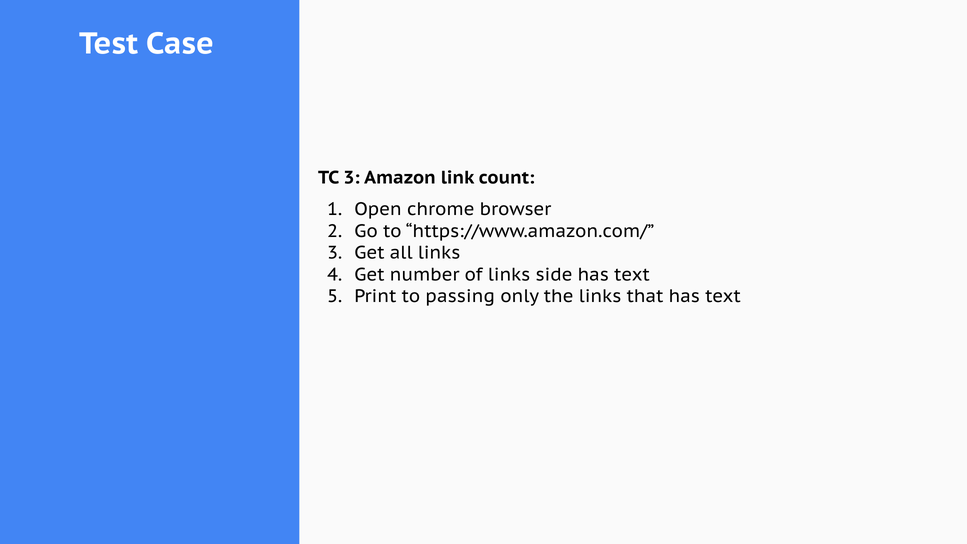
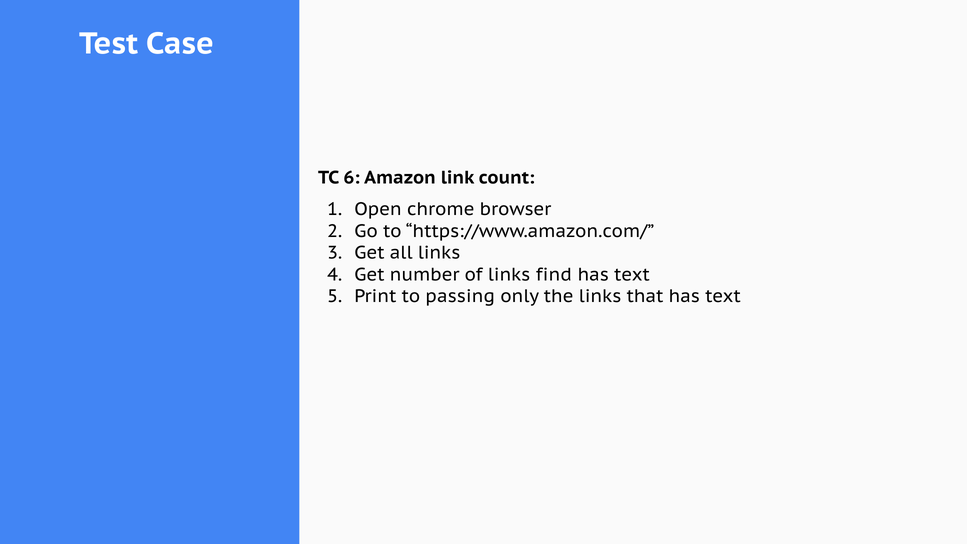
TC 3: 3 -> 6 (352, 178)
side: side -> find (554, 275)
